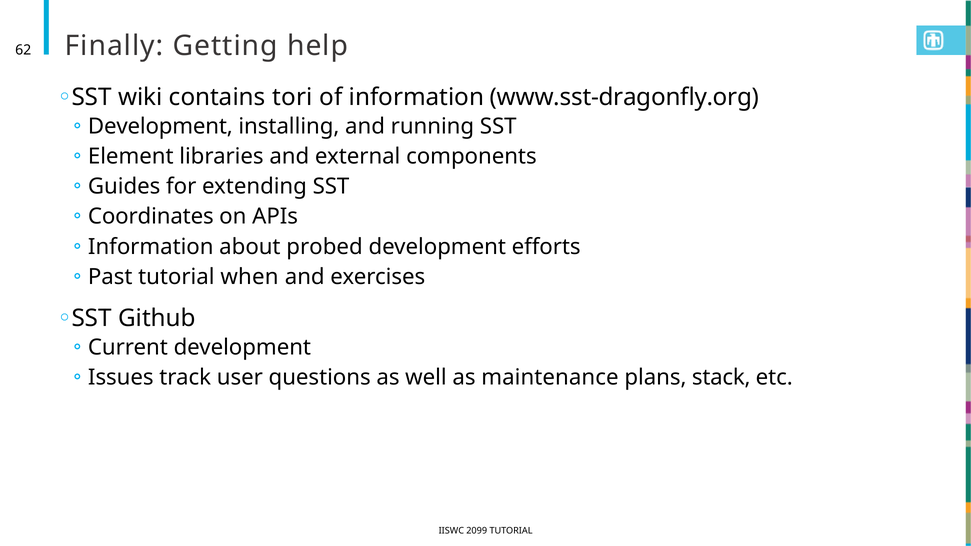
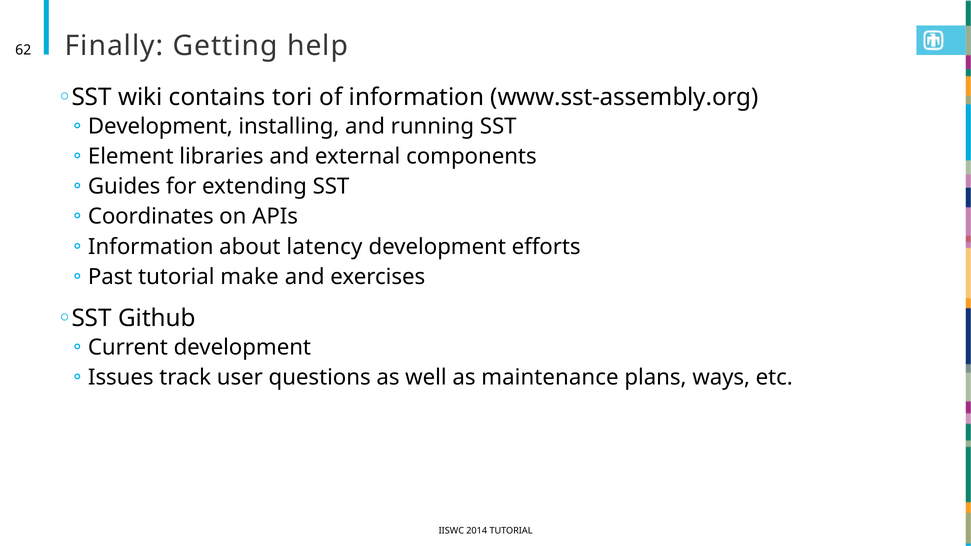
www.sst-dragonfly.org: www.sst-dragonfly.org -> www.sst-assembly.org (624, 97)
probed: probed -> latency (324, 247)
when: when -> make (249, 277)
stack: stack -> ways (721, 377)
2099: 2099 -> 2014 (477, 531)
